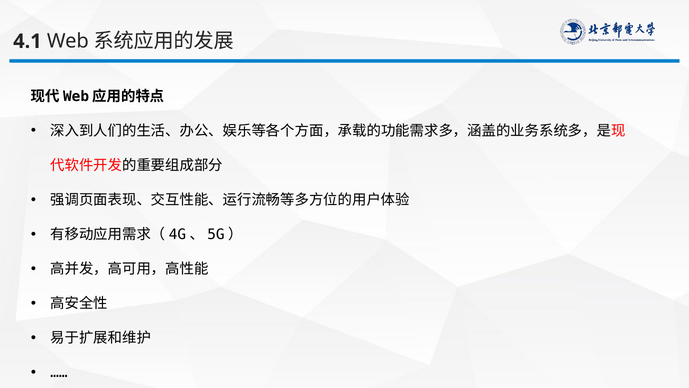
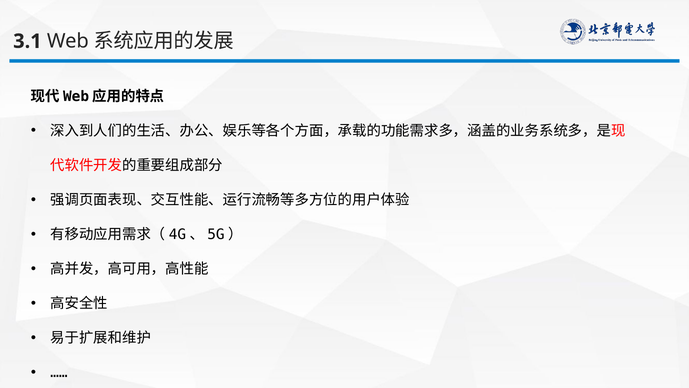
4.1: 4.1 -> 3.1 (27, 41)
